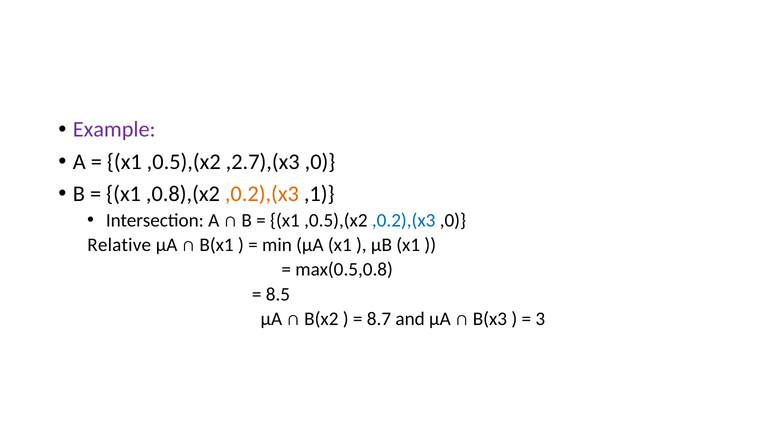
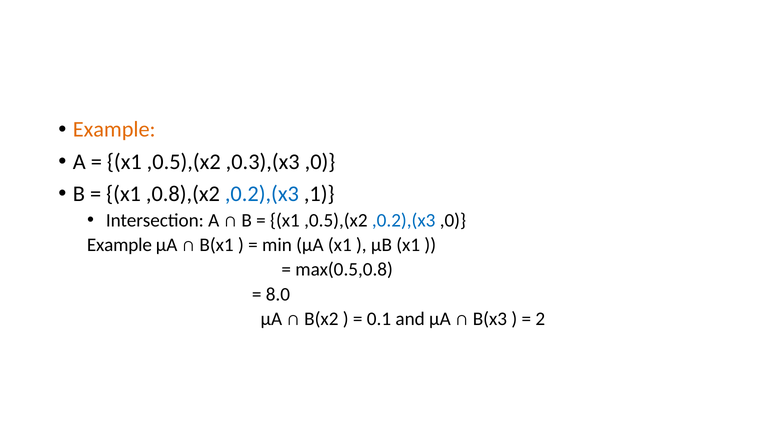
Example colour: purple -> orange (114, 130)
,2.7),(x3: ,2.7),(x3 -> ,0.3),(x3 (263, 162)
,0.2),(x3 colour: orange -> blue (262, 194)
Relative: Relative -> Example (119, 245)
8.5: 8.5 -> 8.0 (278, 294)
8.7: 8.7 -> 0.1 (379, 319)
3: 3 -> 2 (540, 319)
